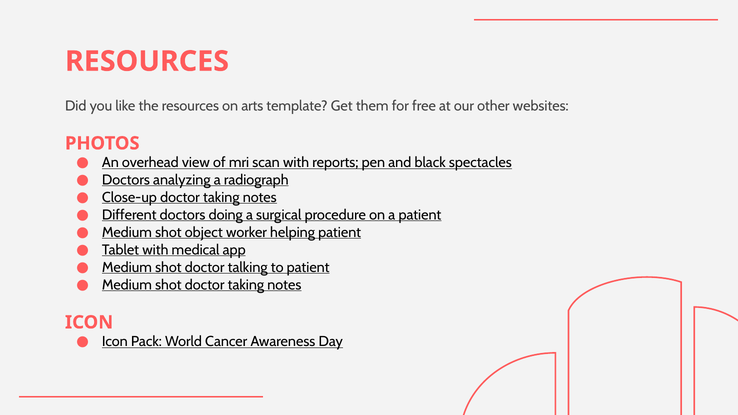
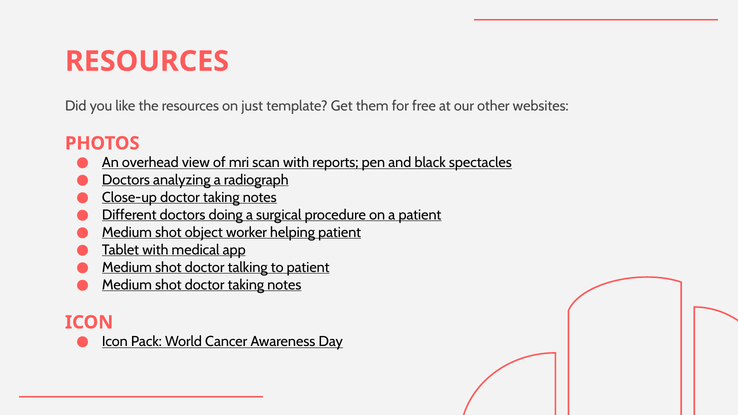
arts: arts -> just (252, 106)
